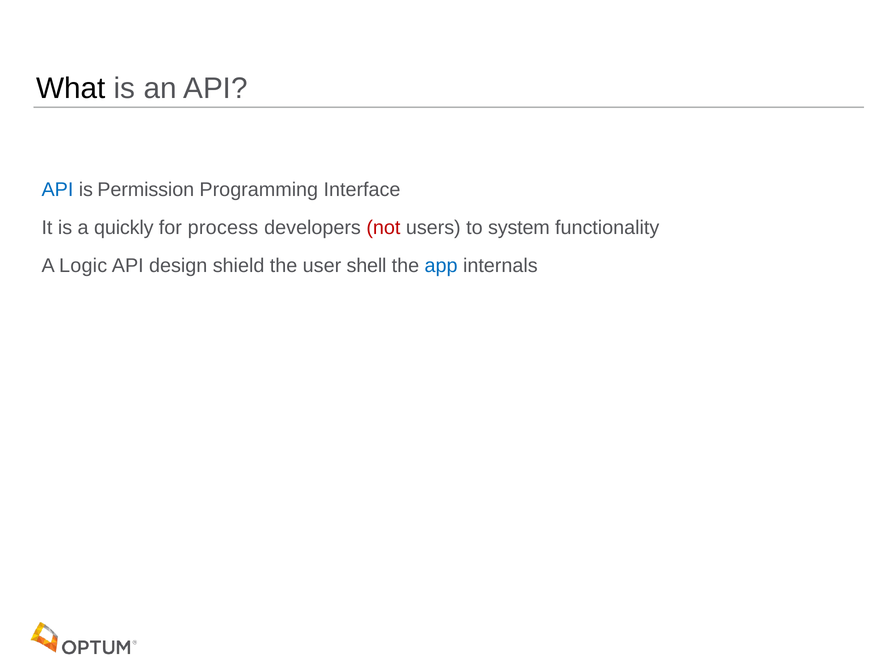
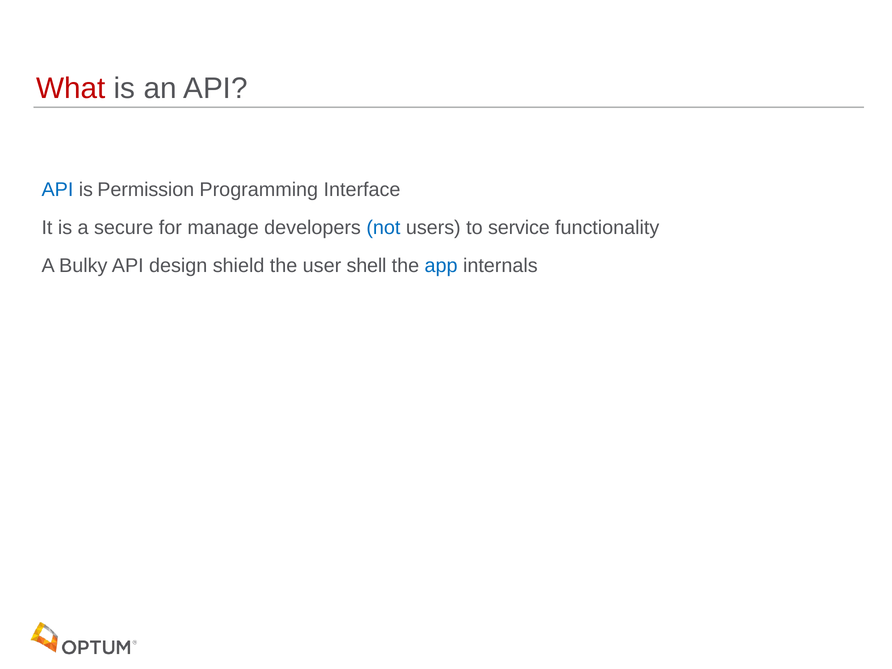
What colour: black -> red (71, 89)
quickly: quickly -> secure (124, 228)
process: process -> manage (223, 228)
not colour: red -> blue (383, 228)
system: system -> service (519, 228)
Logic: Logic -> Bulky (83, 266)
